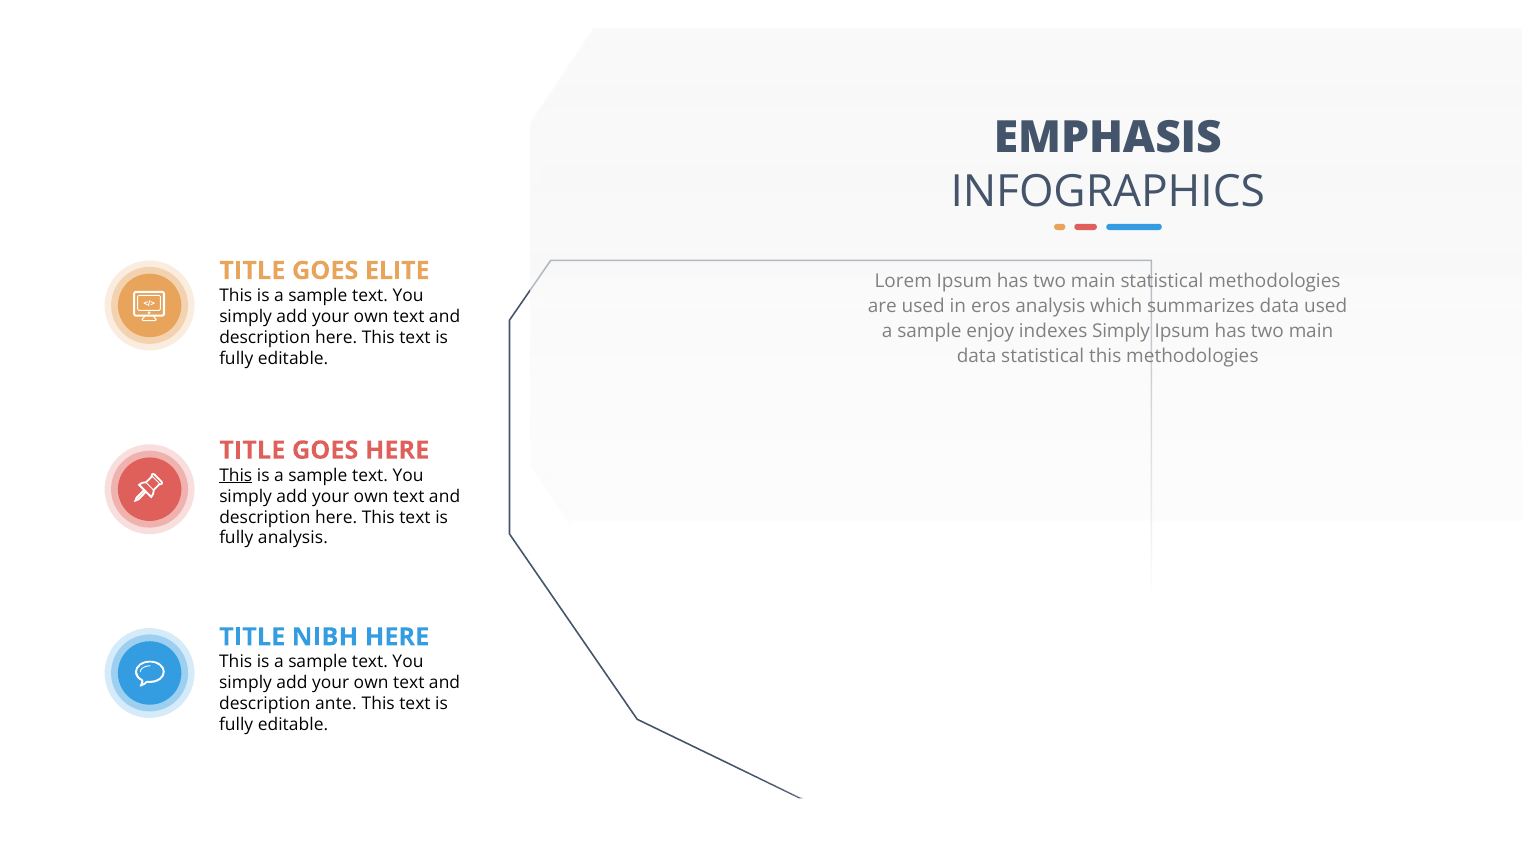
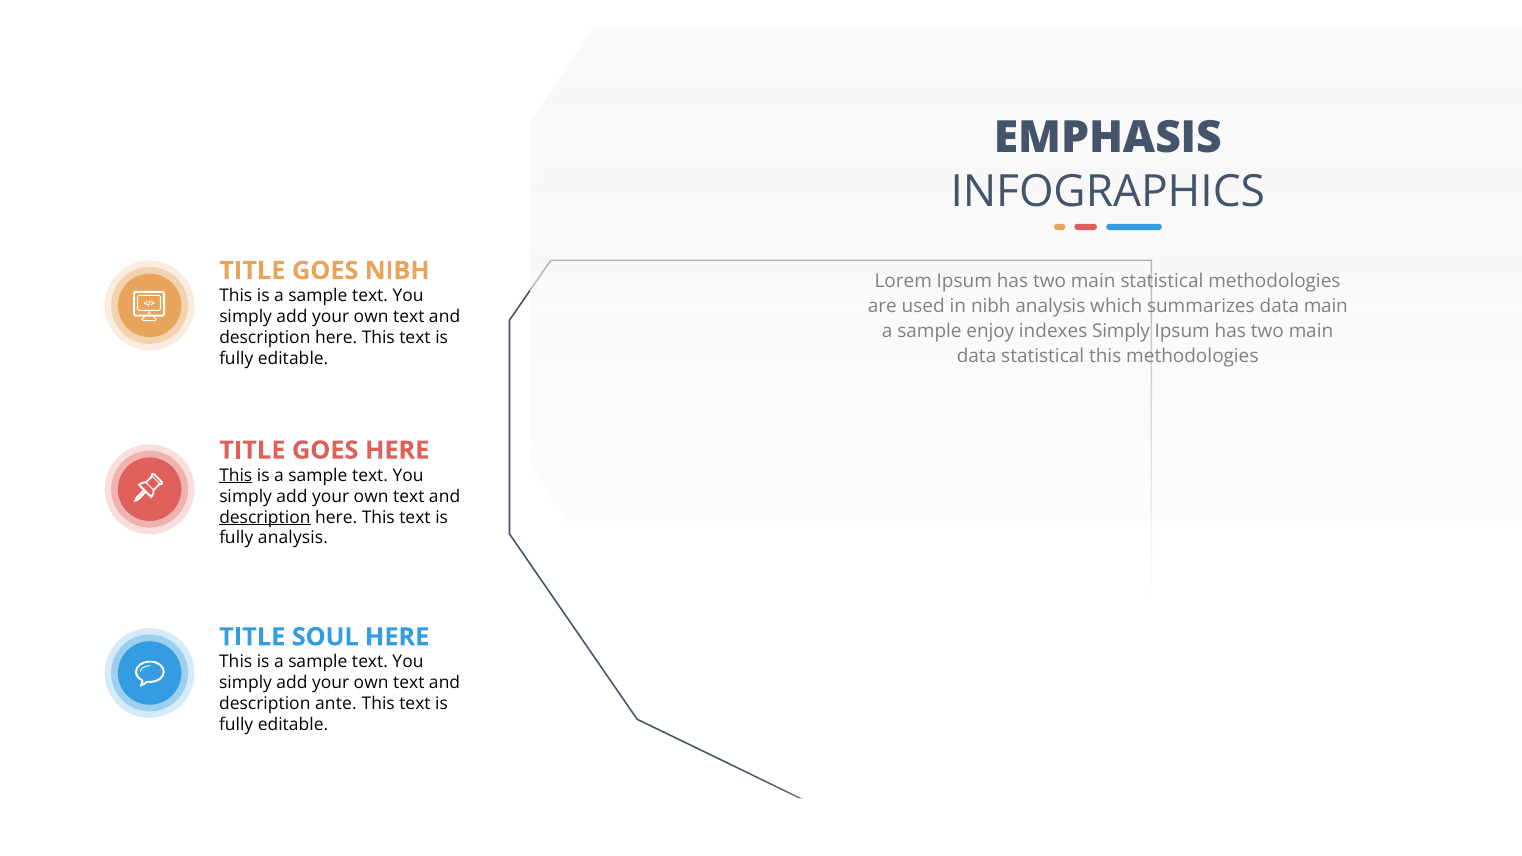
GOES ELITE: ELITE -> NIBH (397, 271)
in eros: eros -> nibh (991, 307)
data used: used -> main (1326, 307)
description underline: none -> present (265, 517)
NIBH: NIBH -> SOUL (325, 637)
